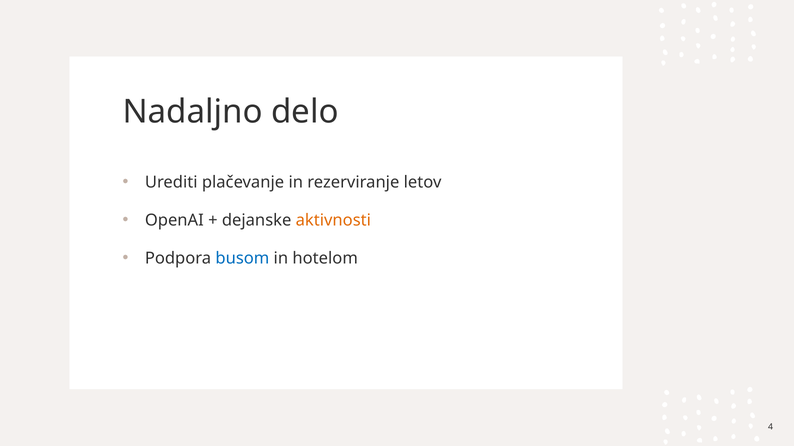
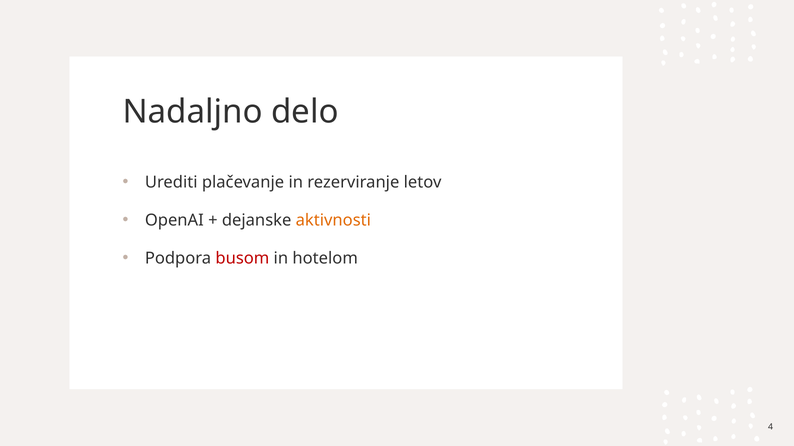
busom colour: blue -> red (242, 258)
